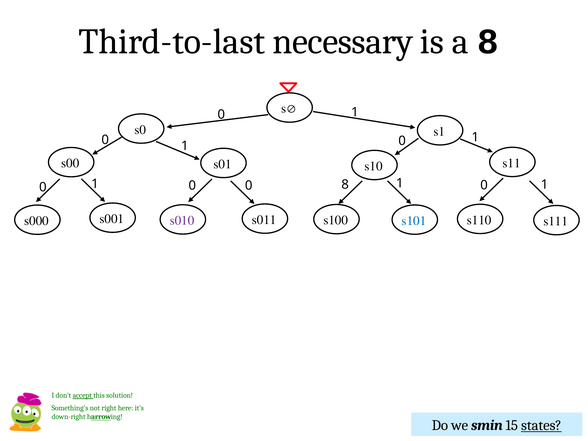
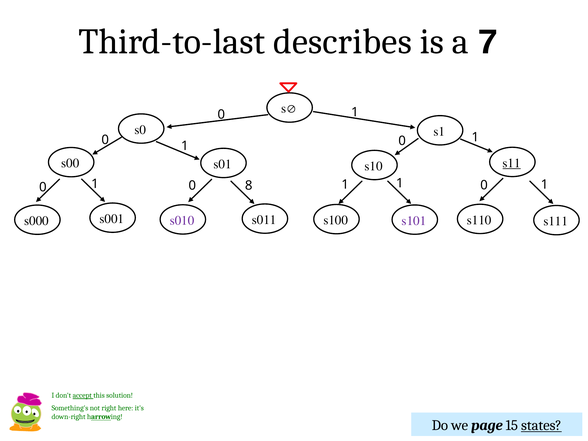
necessary: necessary -> describes (342, 42)
a 8: 8 -> 7 (488, 42)
s11 underline: none -> present (512, 163)
0: 0 -> 8 (249, 185)
0 8: 8 -> 1 (345, 185)
s101 colour: blue -> purple (414, 221)
smin: smin -> page (487, 425)
